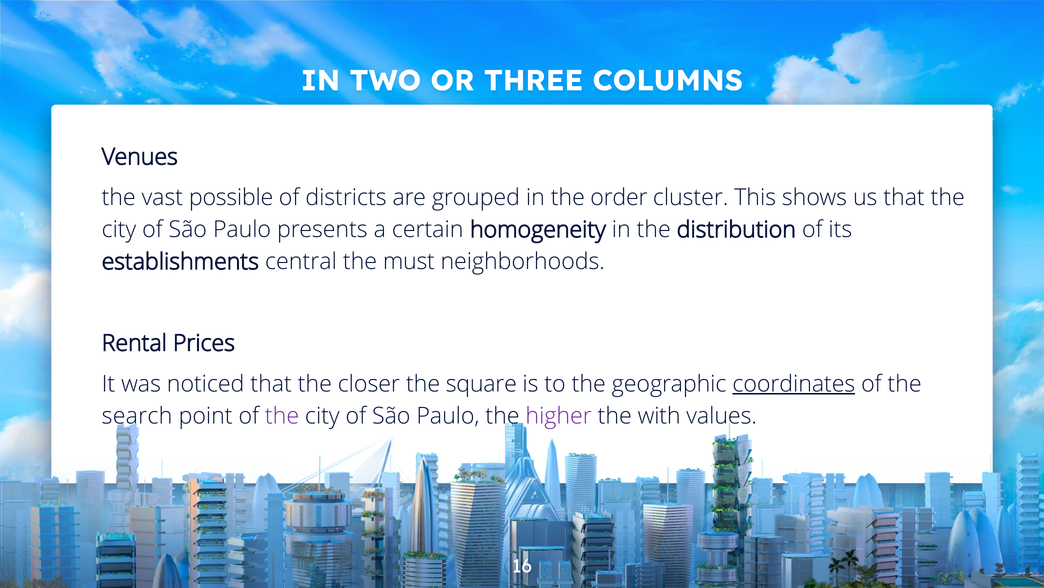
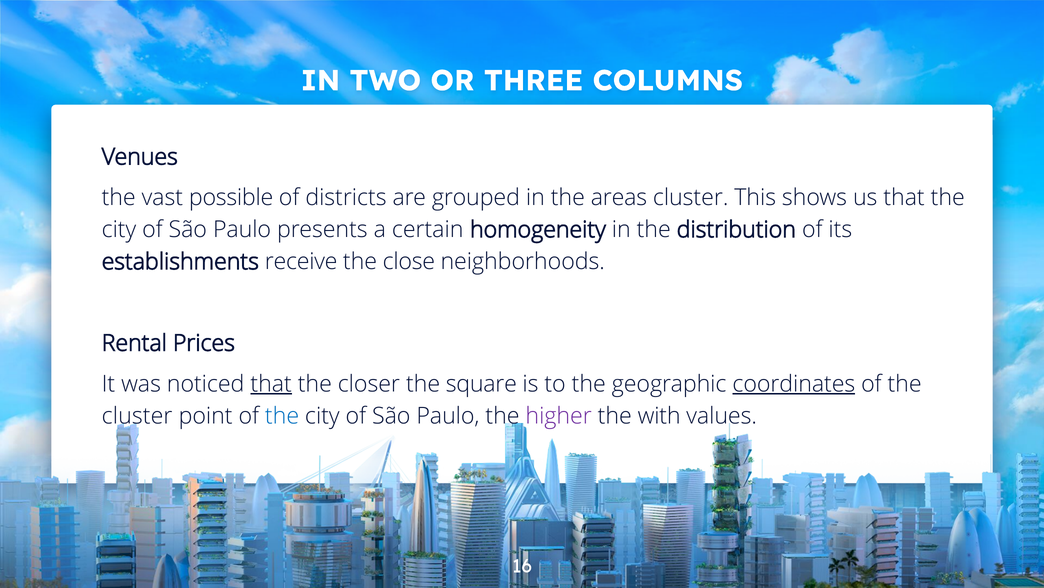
order: order -> areas (619, 197)
central: central -> receive (301, 261)
must: must -> close (409, 261)
that underline: none -> present (271, 383)
search: search -> cluster (137, 415)
the colour: purple -> blue (282, 415)
